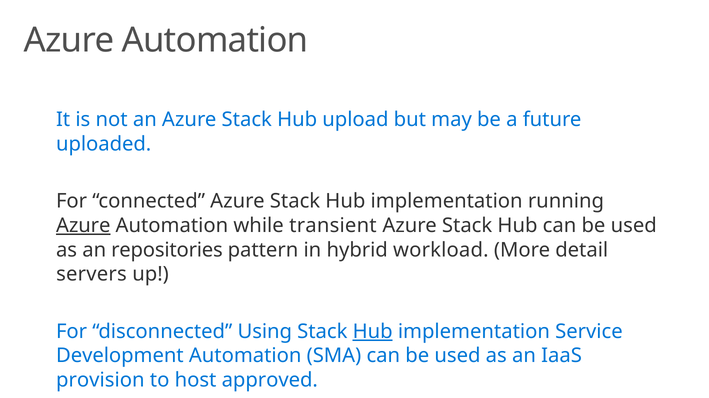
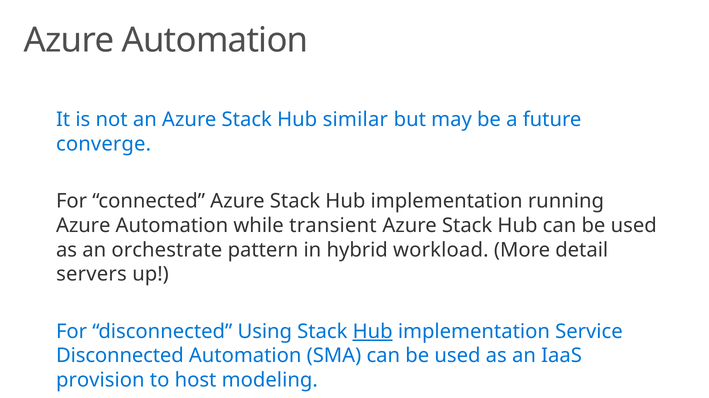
upload: upload -> similar (355, 120)
uploaded: uploaded -> converge (104, 144)
Azure underline: present -> none (83, 226)
repositories: repositories -> orchestrate (167, 250)
Development: Development -> Disconnected (120, 356)
approved: approved -> modeling (270, 381)
